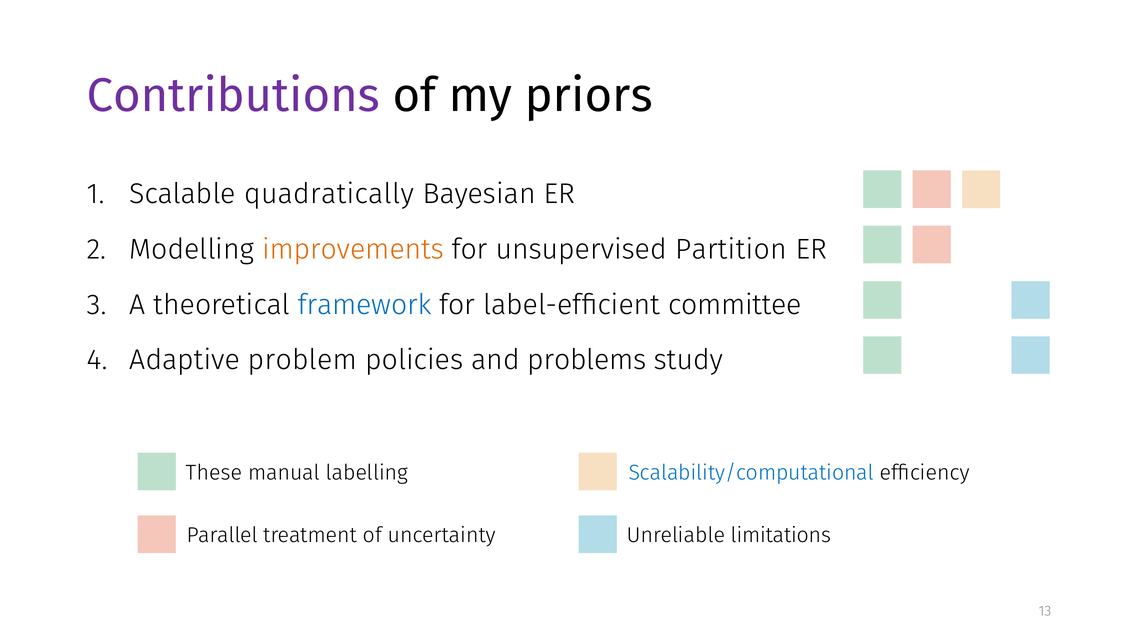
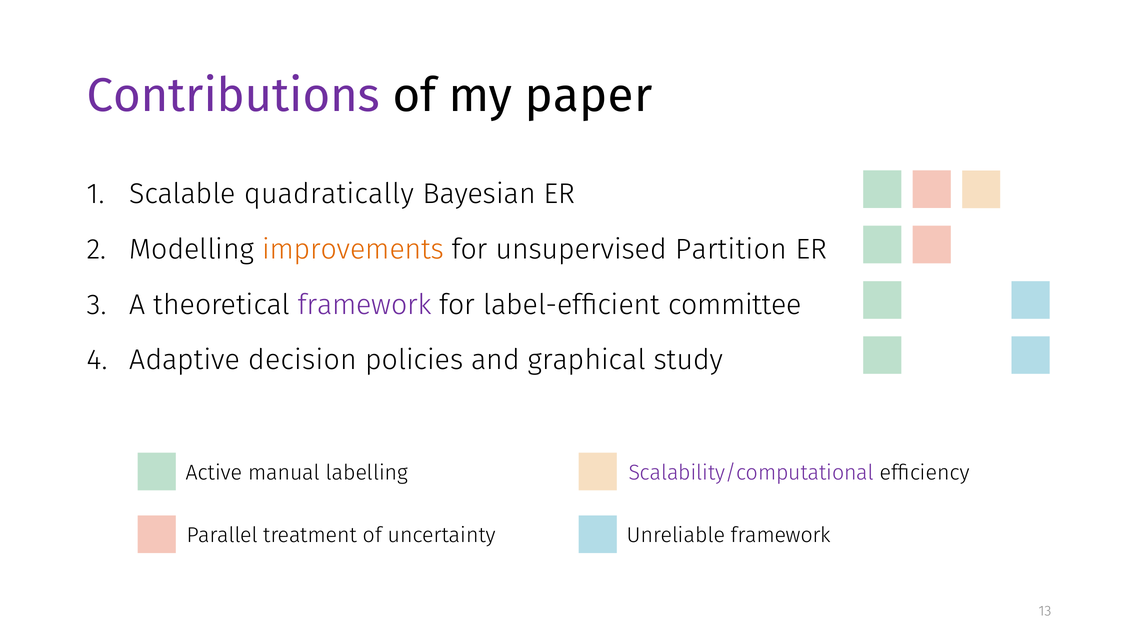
priors: priors -> paper (589, 96)
framework colour: blue -> purple (365, 305)
problem: problem -> decision (303, 360)
problems: problems -> graphical (587, 360)
These: These -> Active (214, 473)
Scalability/computational colour: blue -> purple (751, 473)
Unreliable limitations: limitations -> framework (781, 535)
